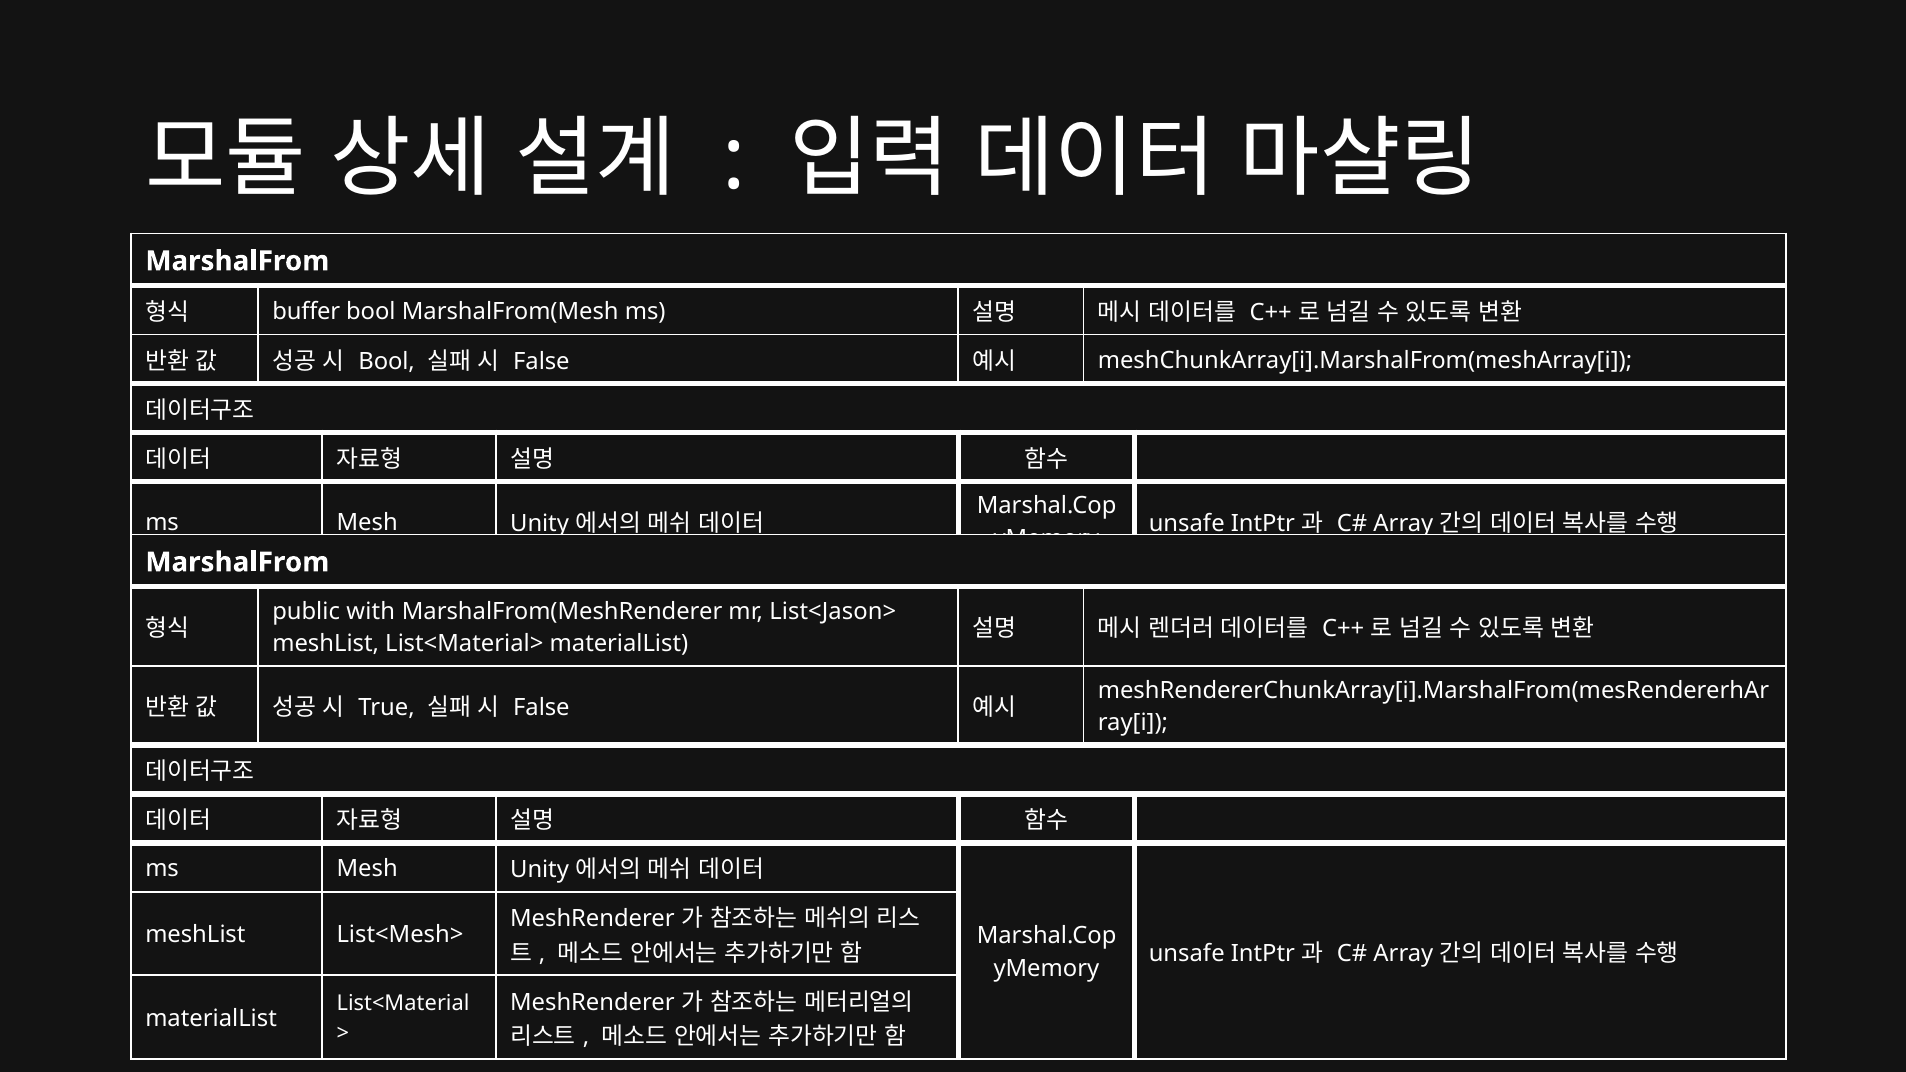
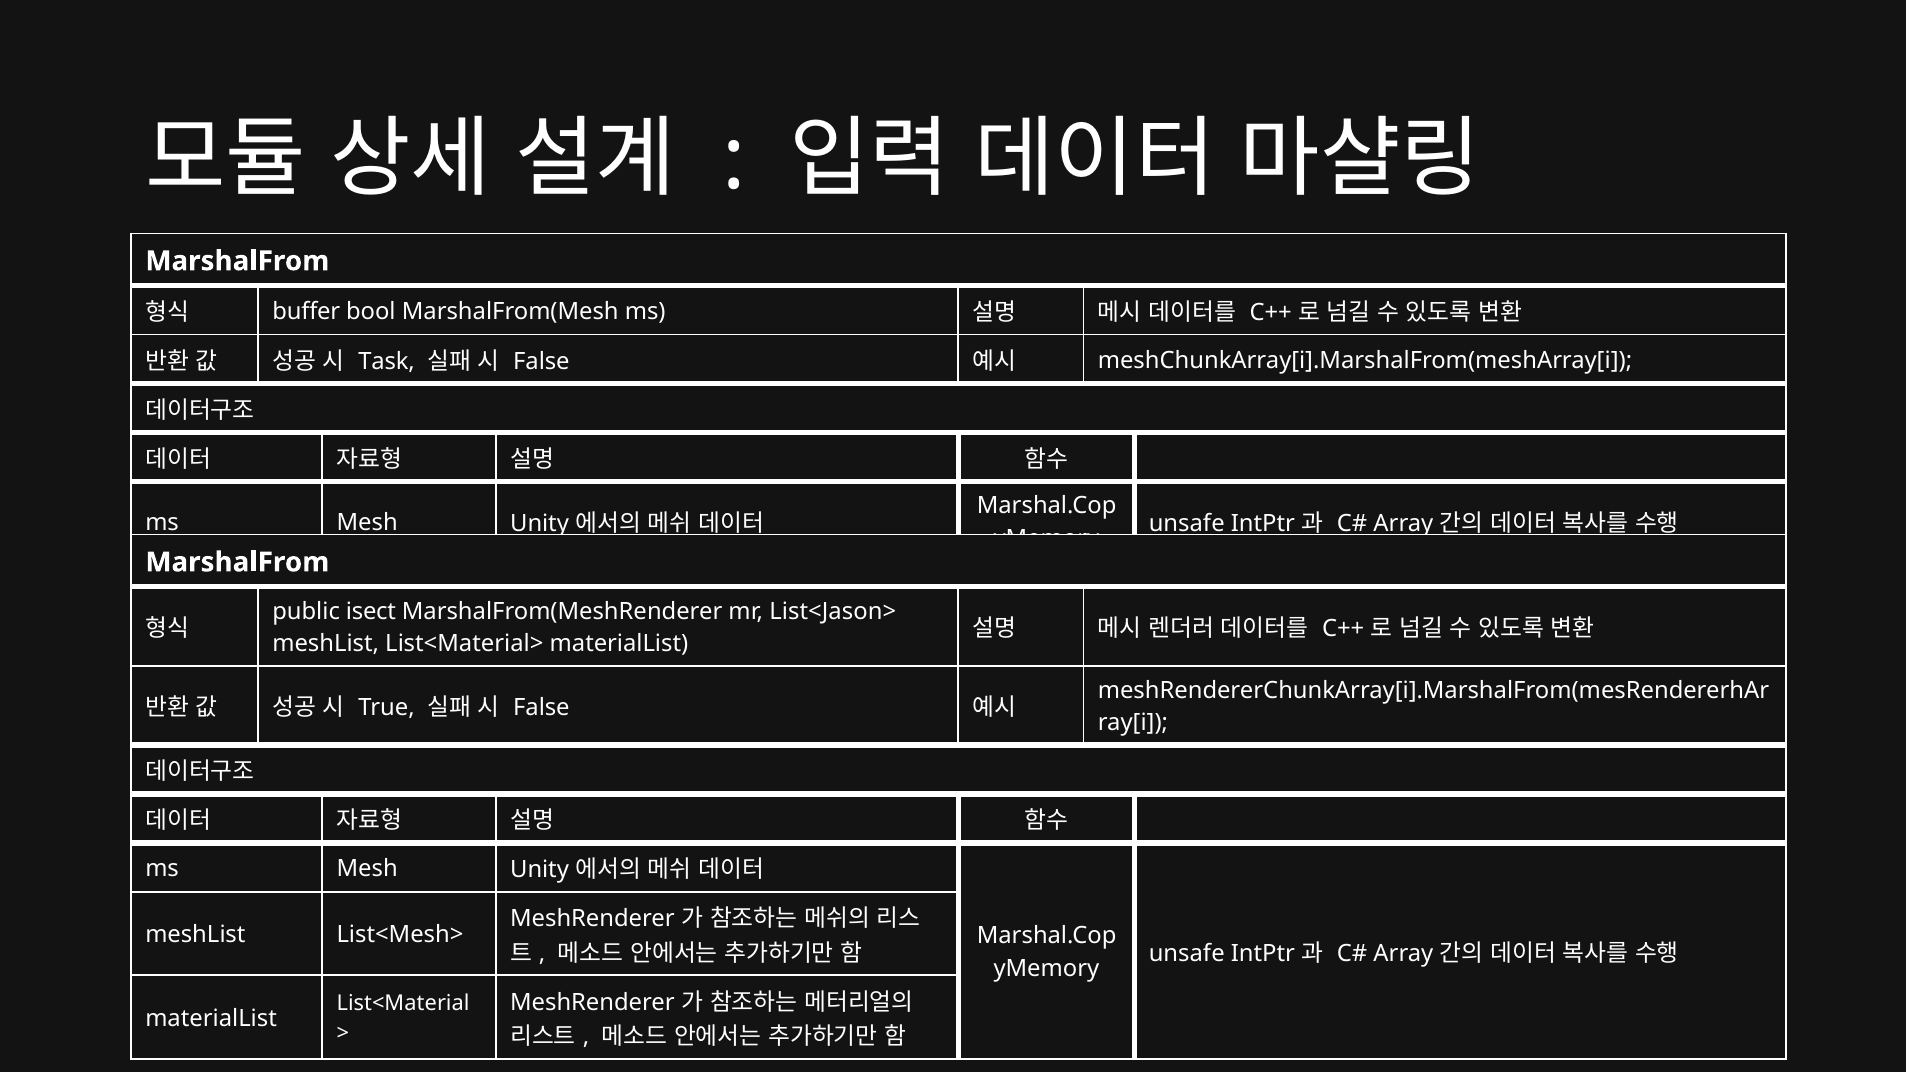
Bool: Bool -> Task (387, 361)
with: with -> isect (371, 612)
